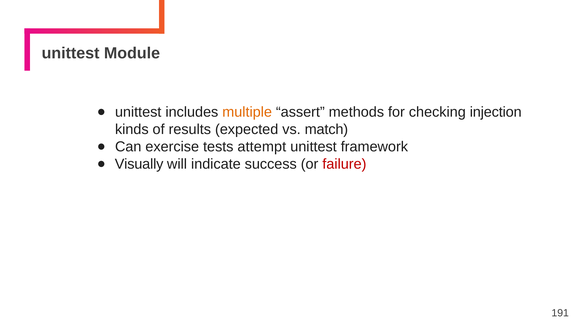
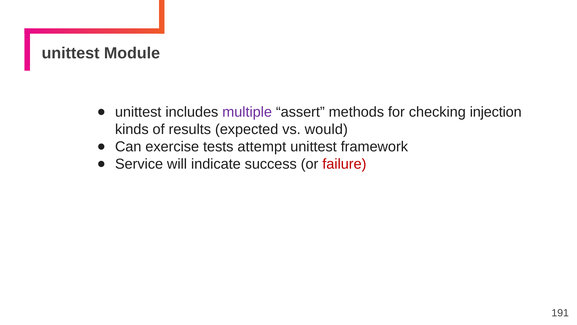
multiple colour: orange -> purple (247, 112)
match: match -> would (326, 129)
Visually: Visually -> Service (139, 164)
